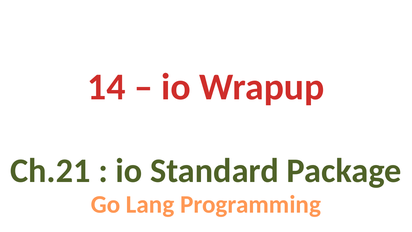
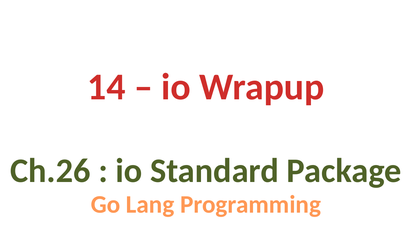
Ch.21: Ch.21 -> Ch.26 (50, 171)
